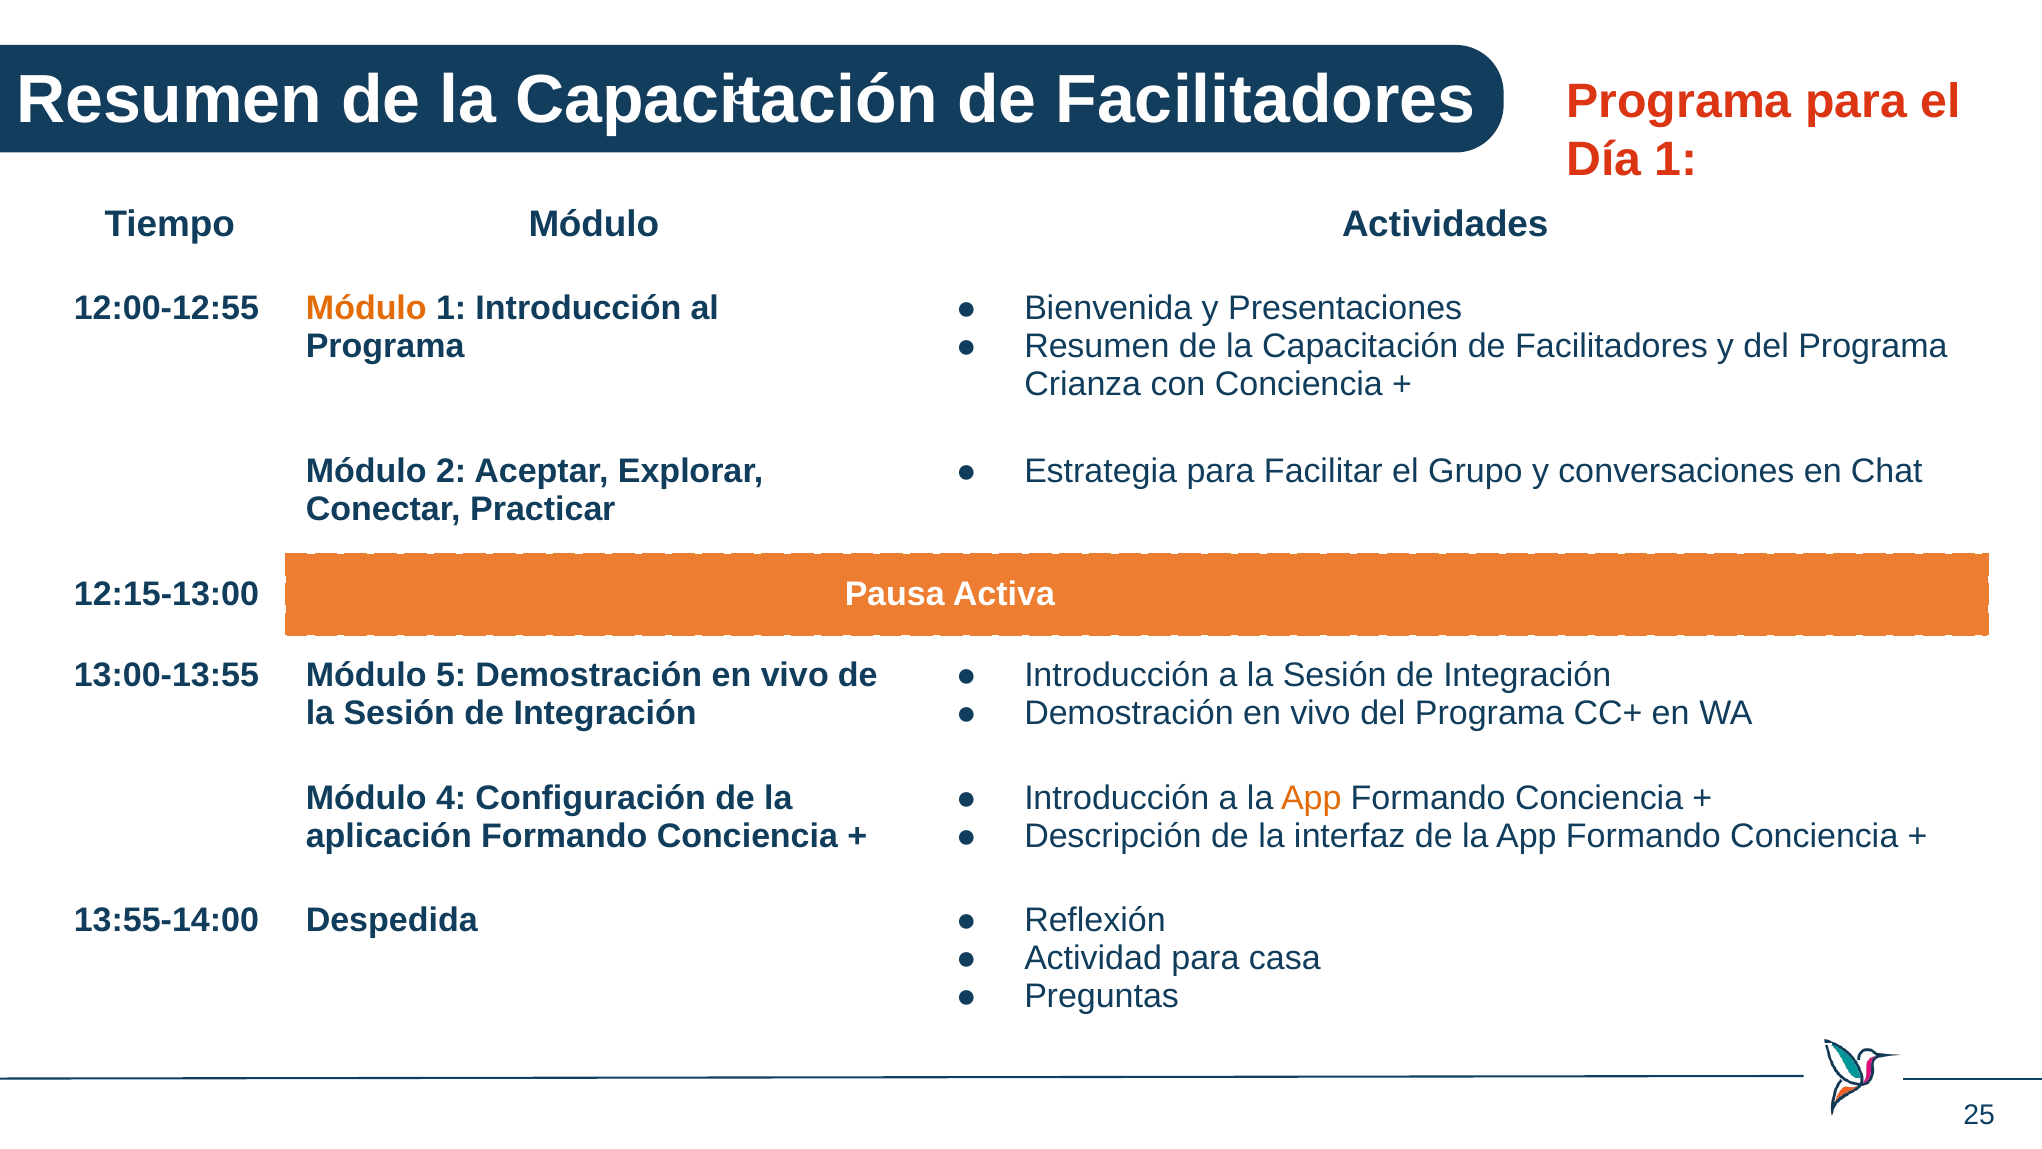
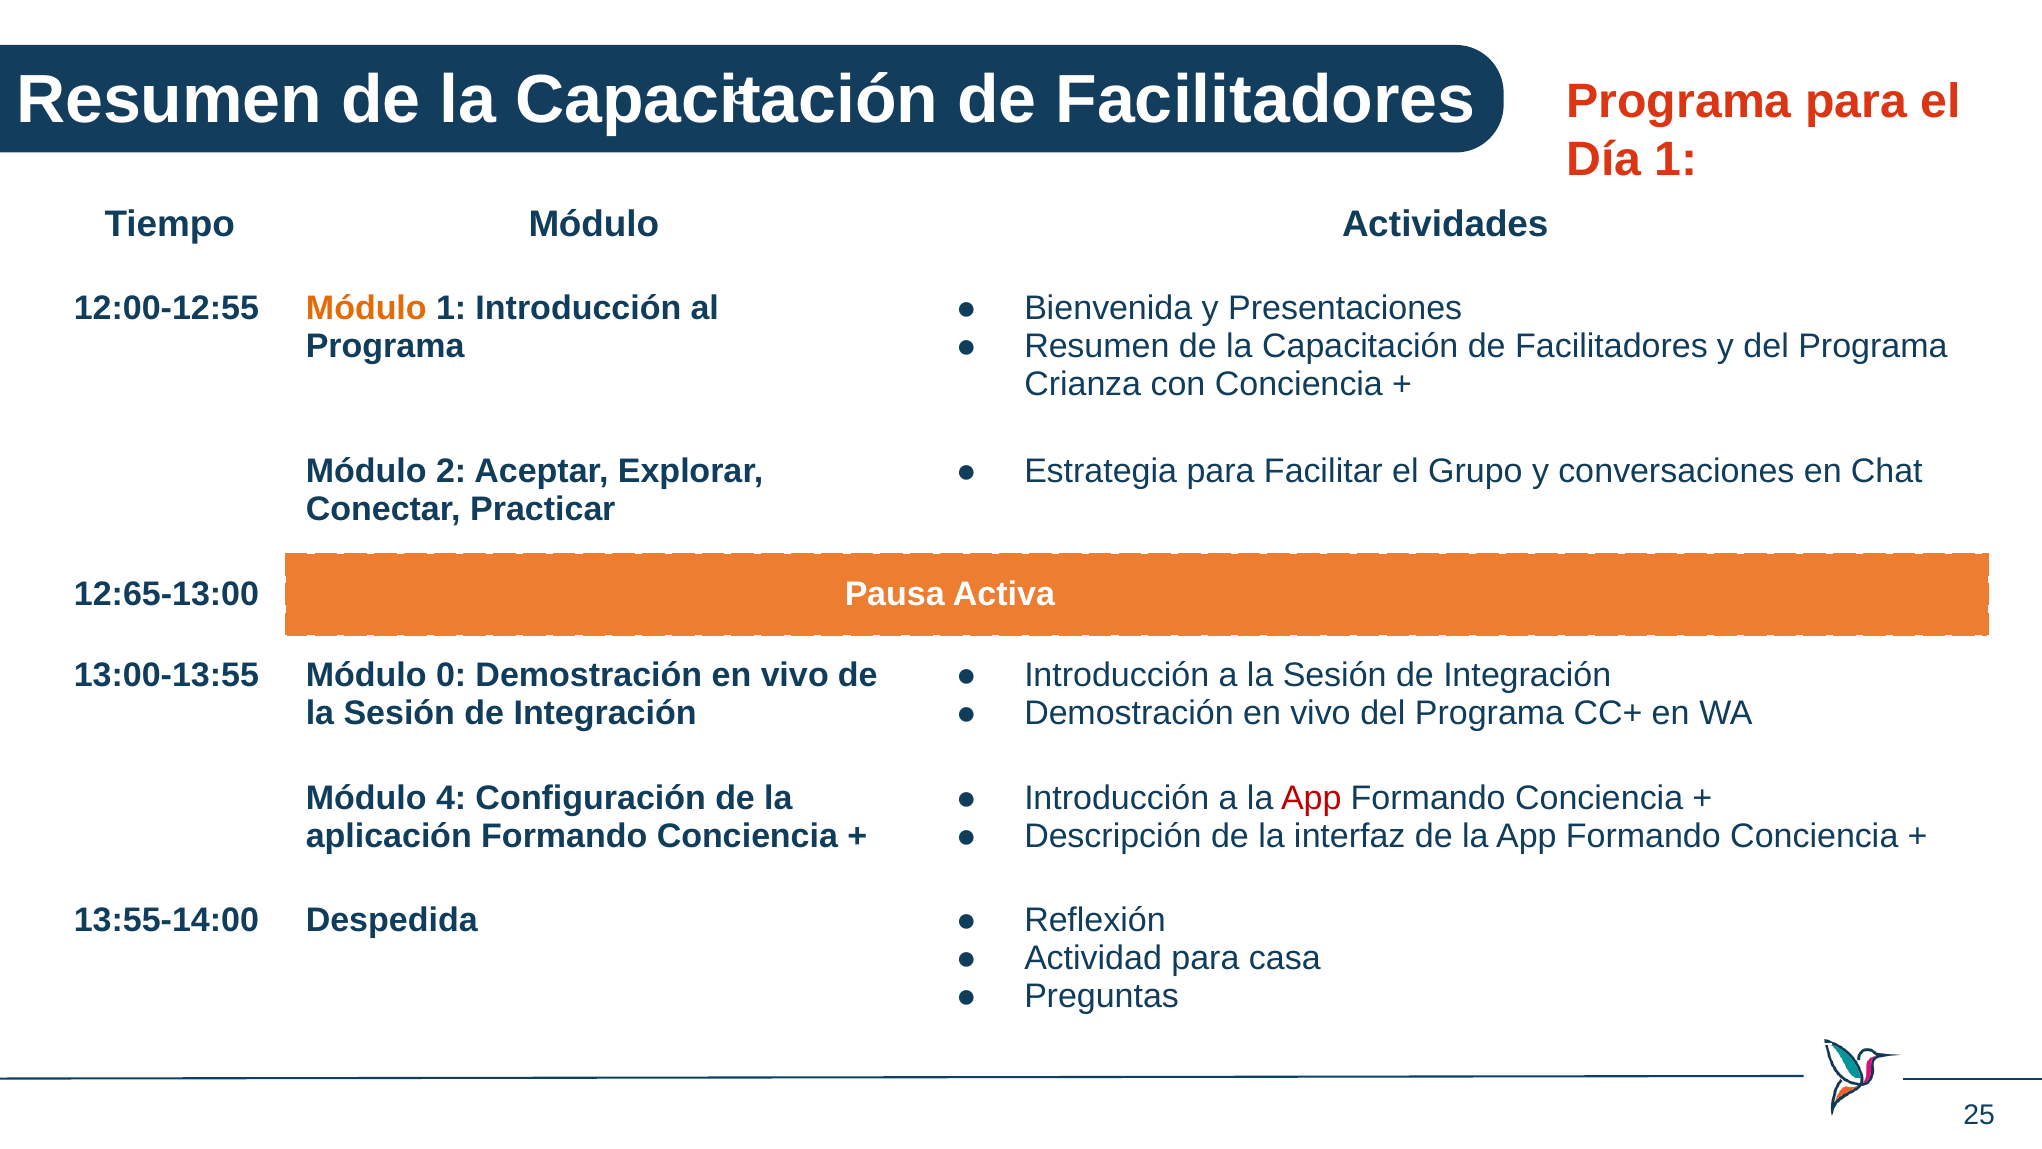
12:15-13:00: 12:15-13:00 -> 12:65-13:00 (166, 594)
5: 5 -> 0 (451, 675)
App colour: orange -> red (1311, 798)
